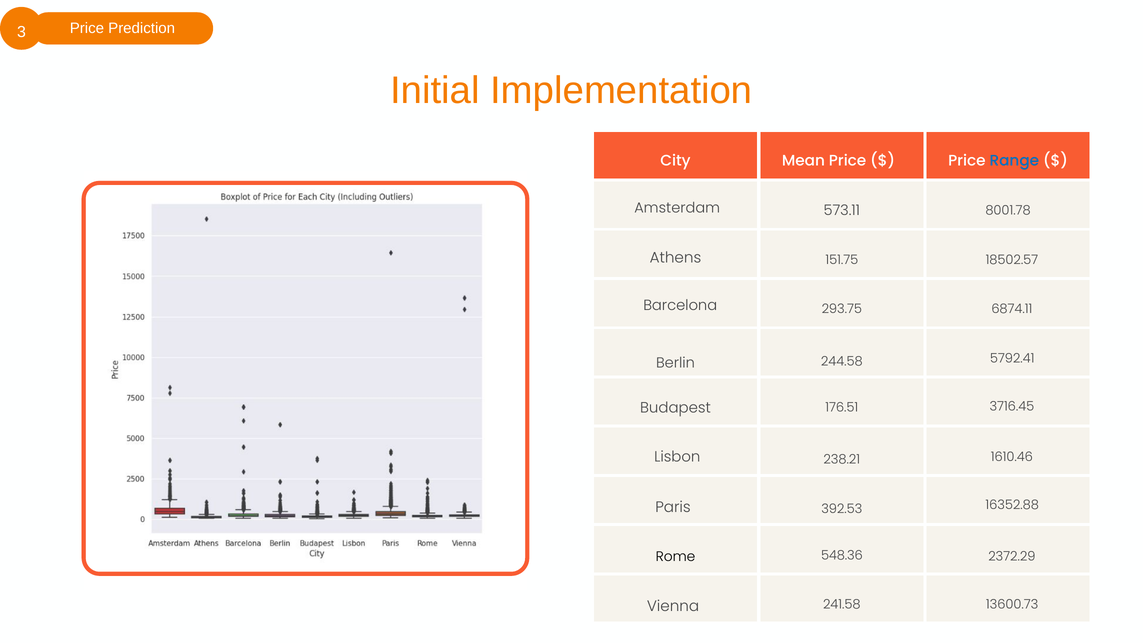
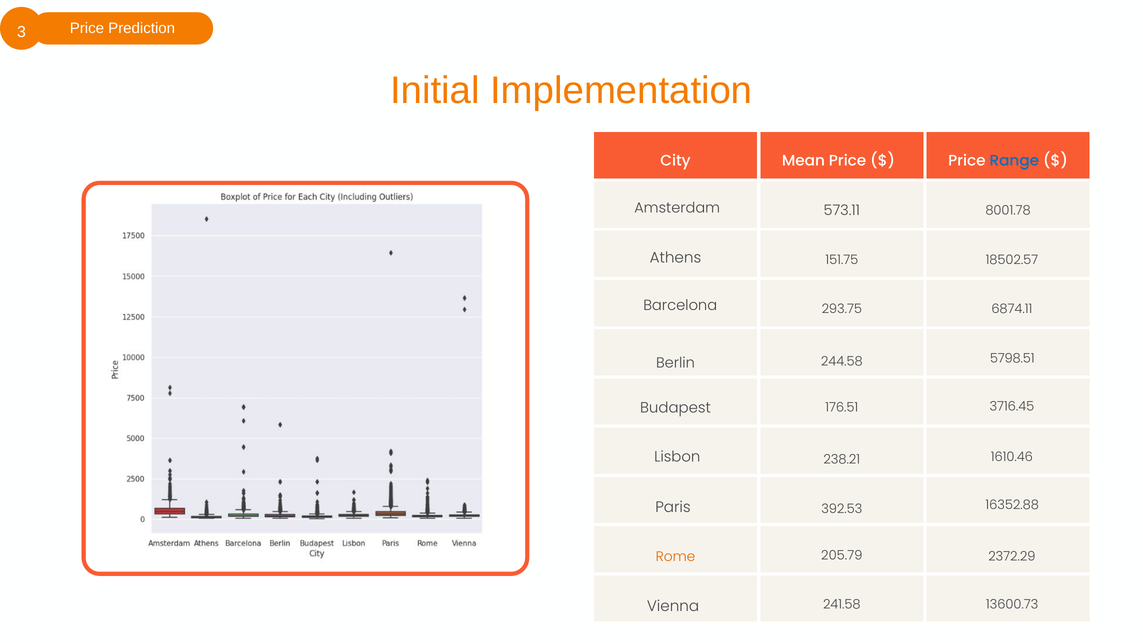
5792.41: 5792.41 -> 5798.51 (1012, 358)
548.36: 548.36 -> 205.79 (842, 555)
Rome colour: black -> orange (676, 556)
